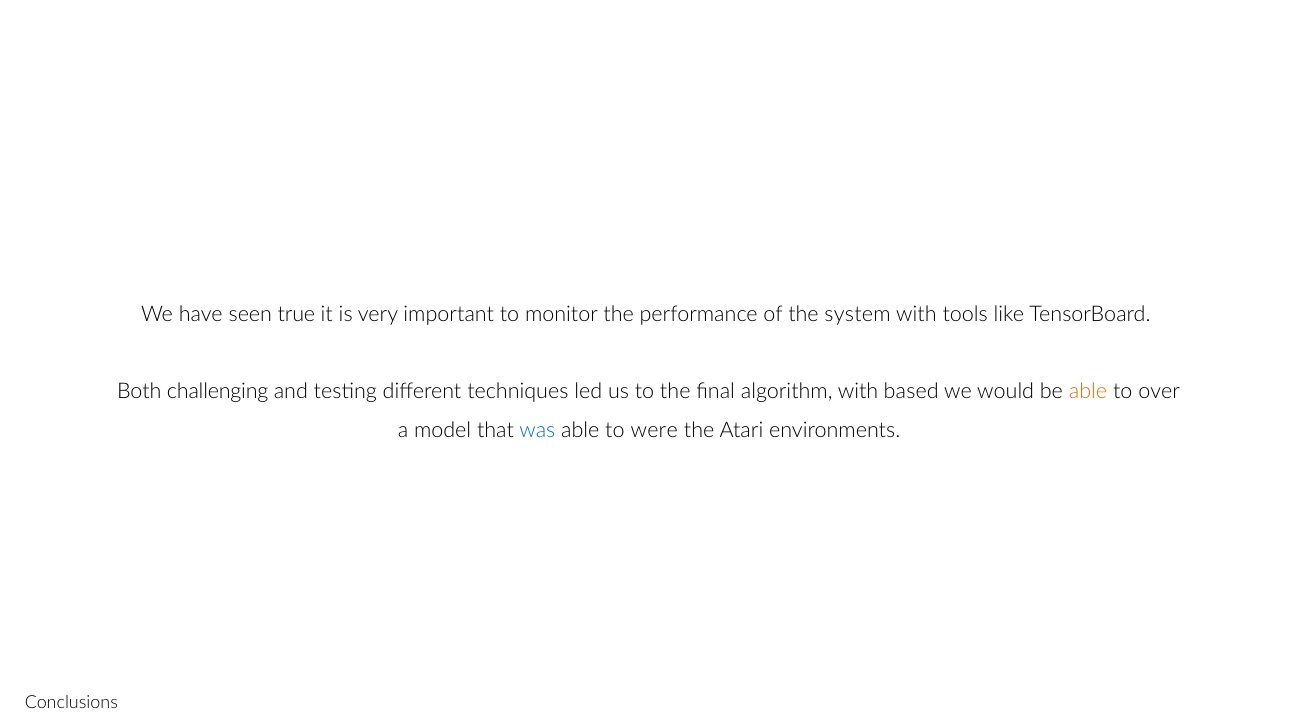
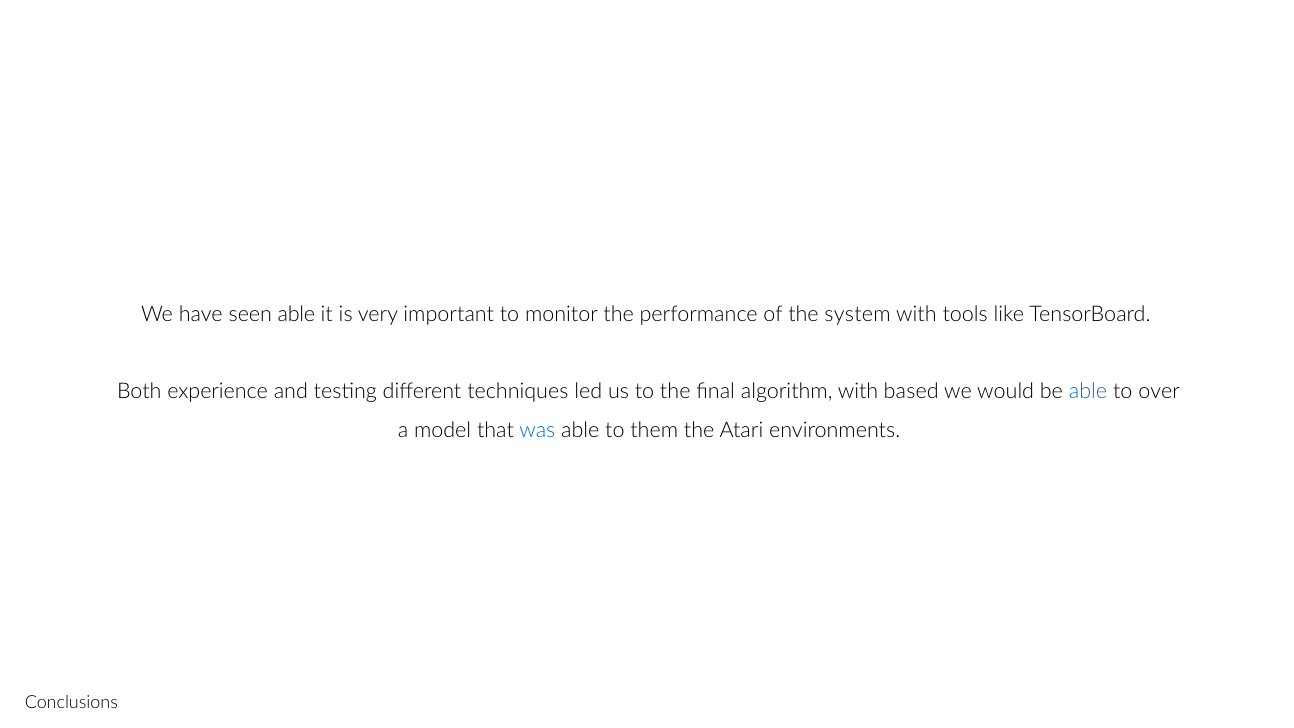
seen true: true -> able (296, 314)
challenging: challenging -> experience (218, 392)
able colour: orange -> blue (1088, 392)
were: were -> them (654, 431)
